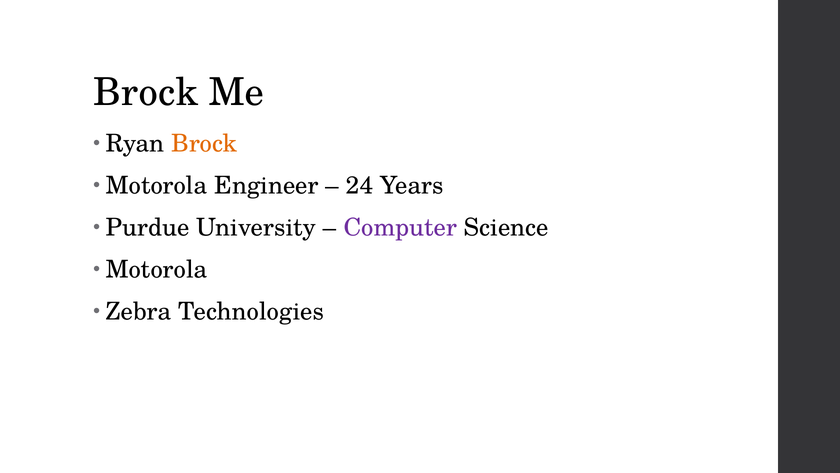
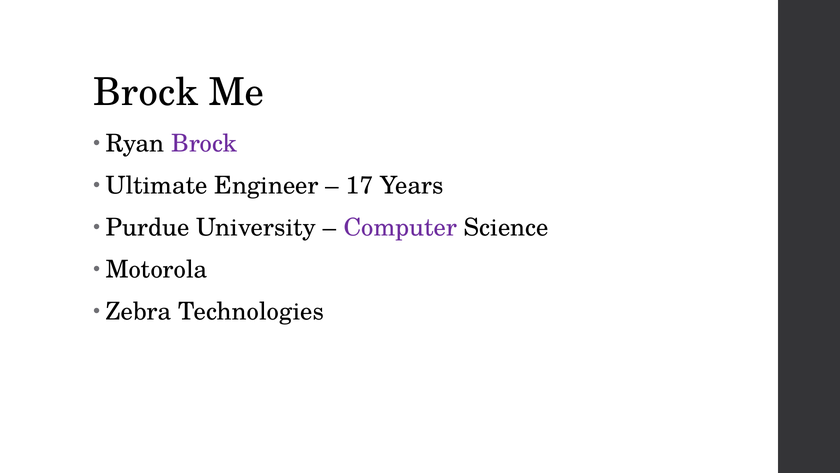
Brock colour: orange -> purple (204, 143)
Motorola: Motorola -> Ultimate (157, 185)
24: 24 -> 17 (360, 185)
